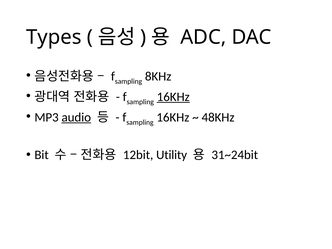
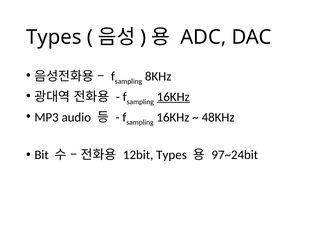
audio underline: present -> none (76, 117)
12bit Utility: Utility -> Types (172, 155)
31~24bit: 31~24bit -> 97~24bit (235, 155)
